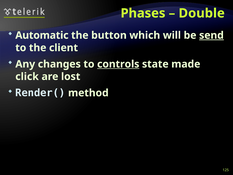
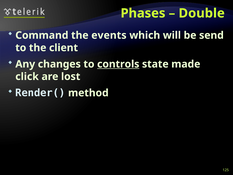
Automatic: Automatic -> Command (42, 35)
button: button -> events (109, 35)
send underline: present -> none (211, 35)
